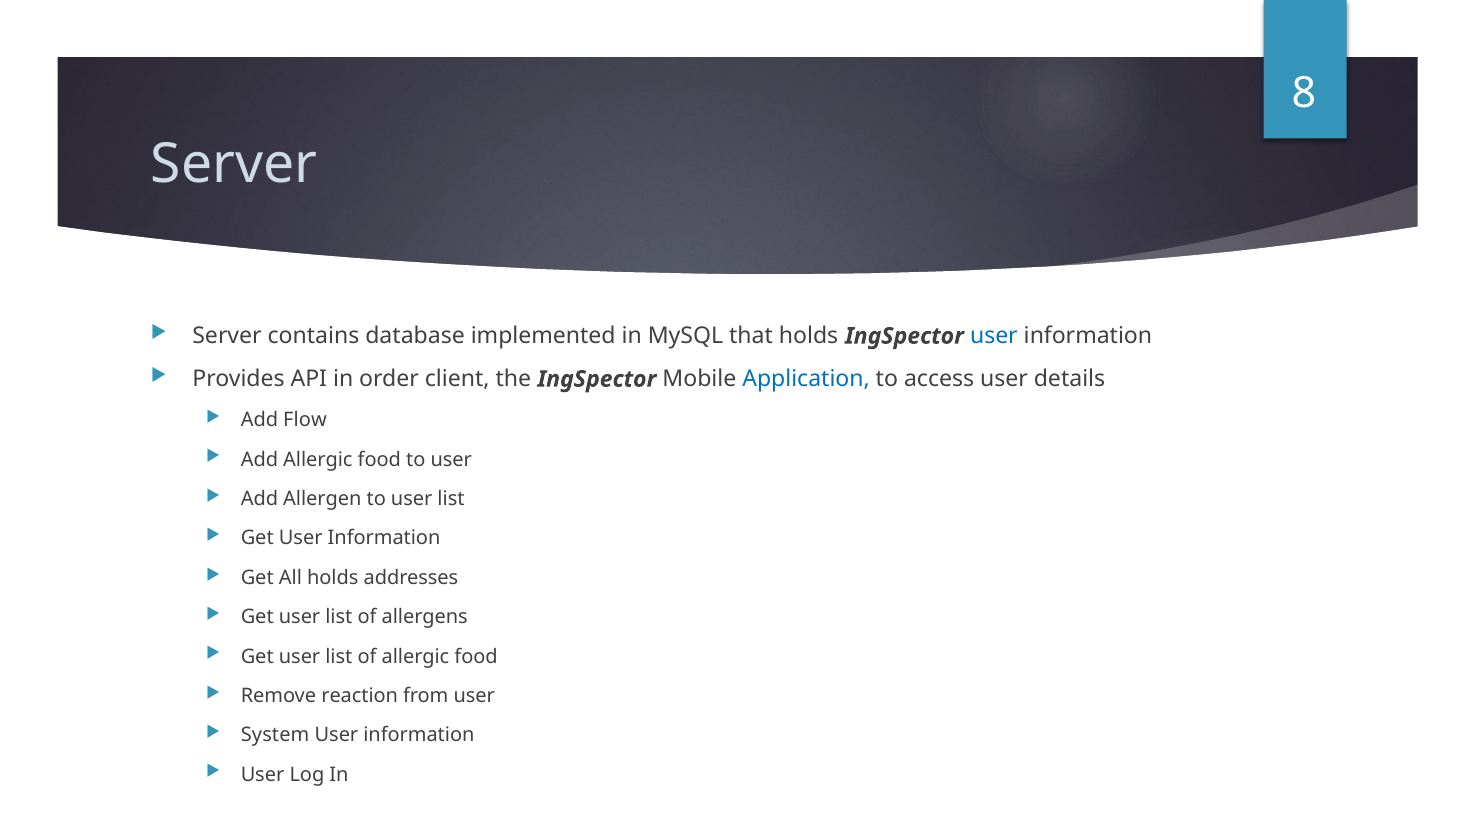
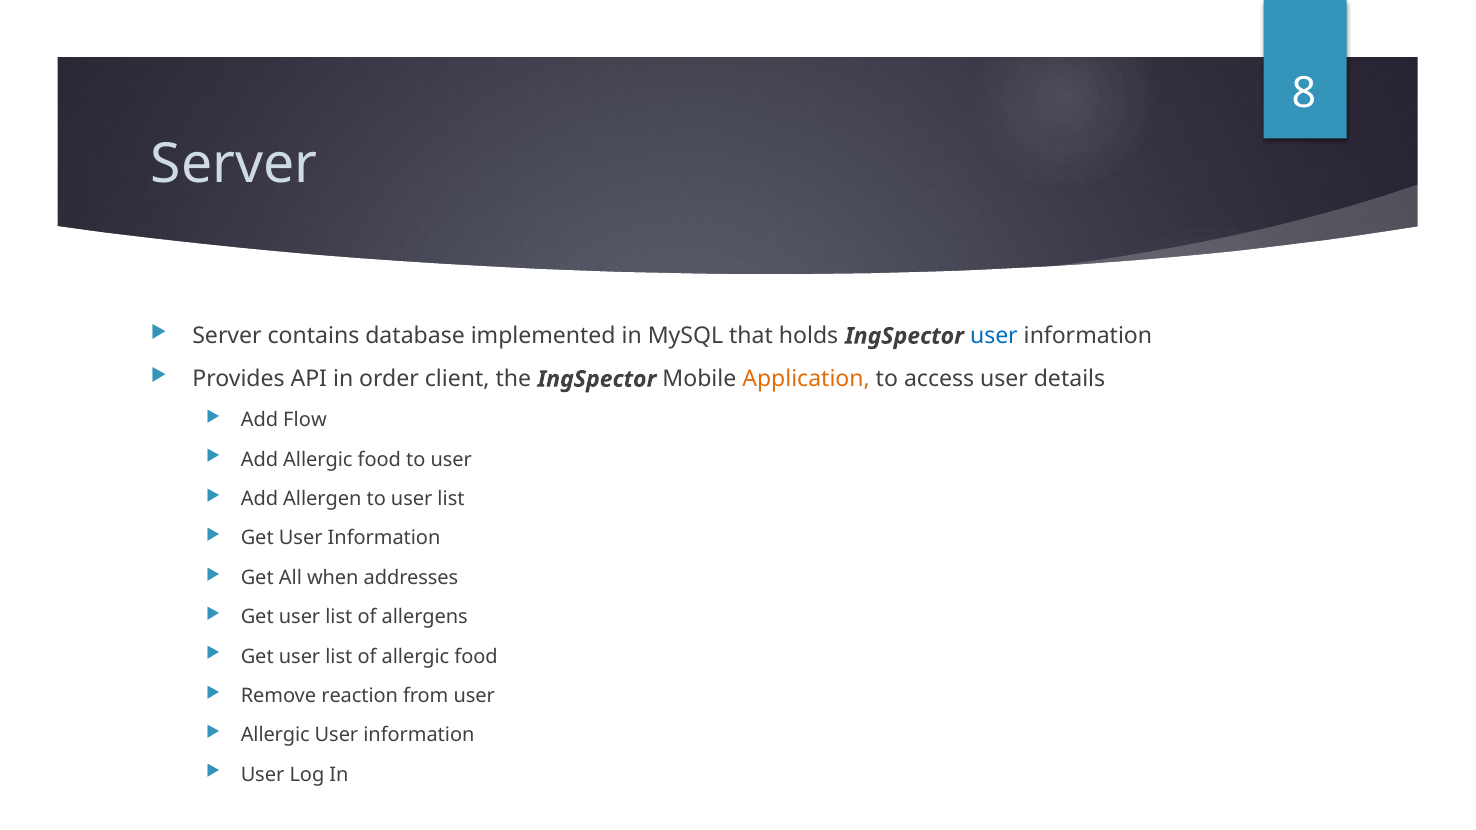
Application colour: blue -> orange (806, 379)
All holds: holds -> when (333, 578)
System: System -> Allergic (275, 735)
